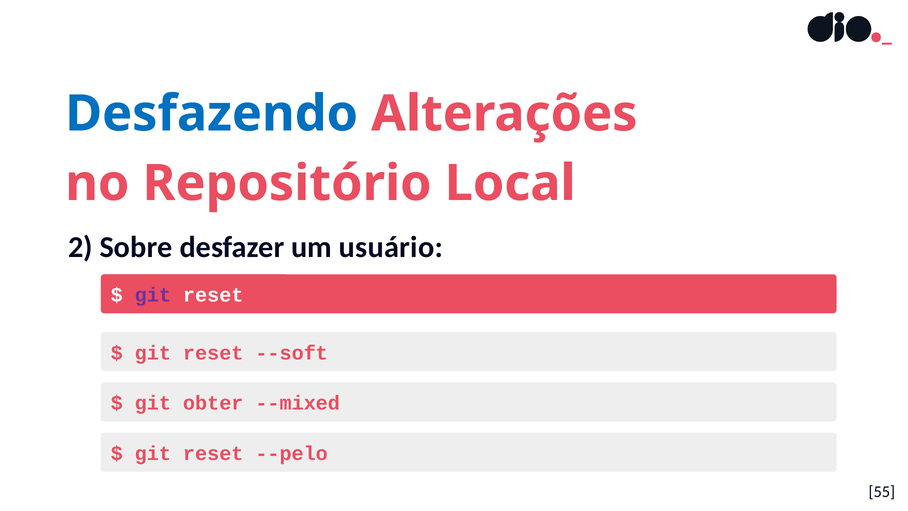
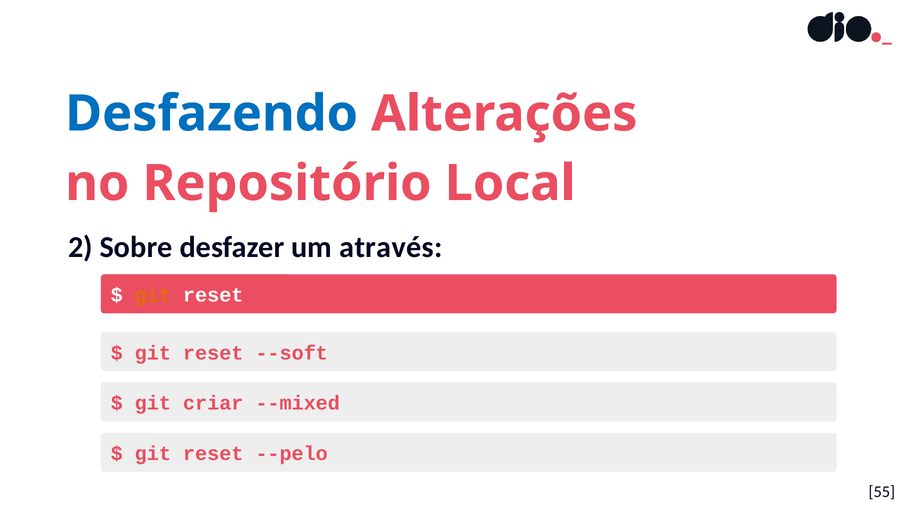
usuário: usuário -> através (391, 247)
git colour: purple -> orange (153, 295)
obter: obter -> criar (213, 403)
